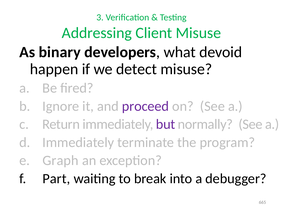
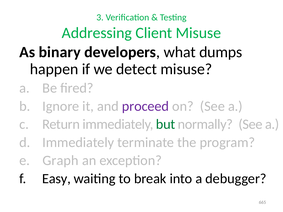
devoid: devoid -> dumps (221, 52)
but colour: purple -> green (166, 124)
Part: Part -> Easy (56, 179)
